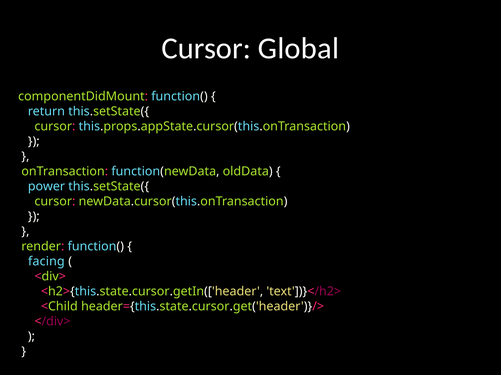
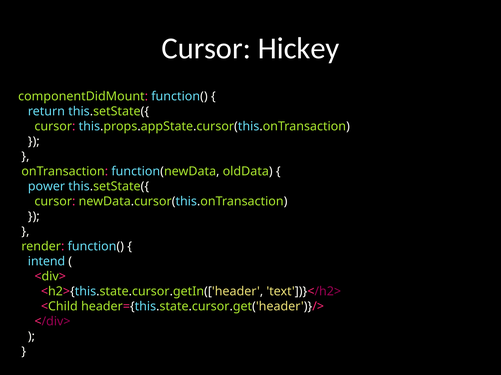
Global: Global -> Hickey (299, 48)
facing: facing -> intend (47, 262)
